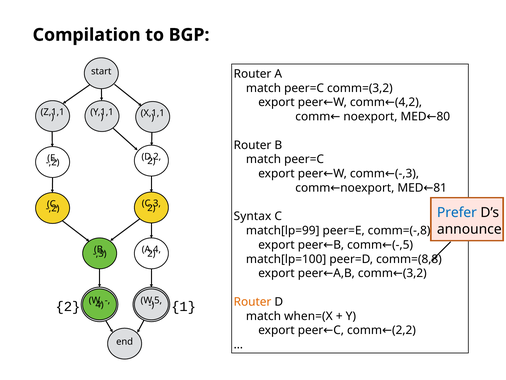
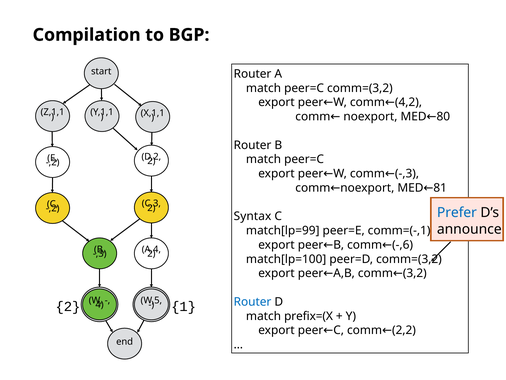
comm=(-,8: comm=(-,8 -> comm=(-,1 (399, 230)
-,5: -,5 -> -,6 (403, 245)
peer=D comm=(8,8: comm=(8,8 -> comm=(3,2 (409, 259)
Router colour: orange -> blue (253, 301)
when=(X: when=(X -> prefix=(X (308, 316)
